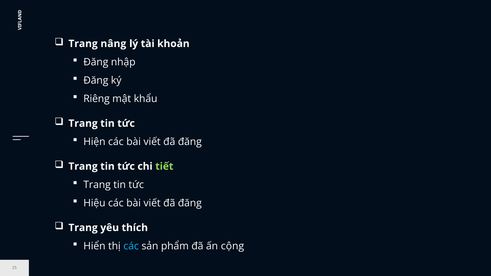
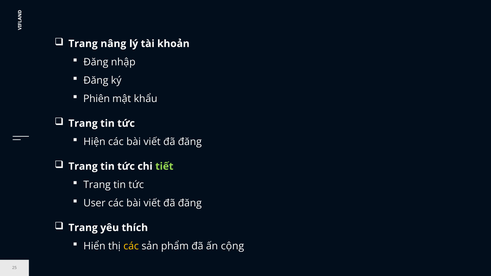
Riêng: Riêng -> Phiên (97, 99)
Hiệu: Hiệu -> User (94, 203)
các colour: light blue -> yellow (131, 246)
